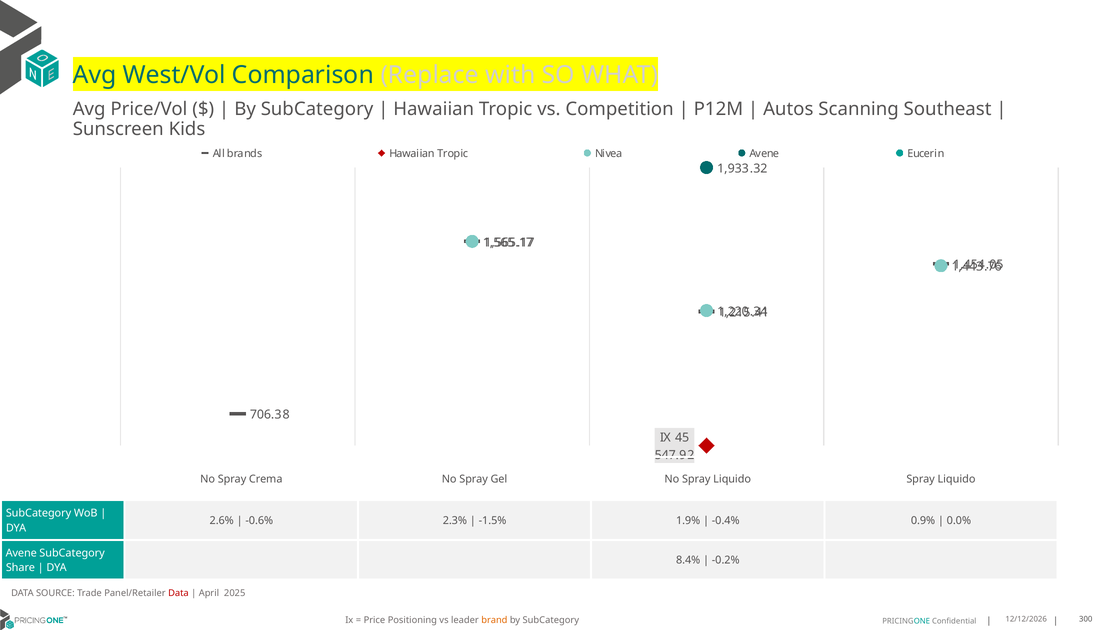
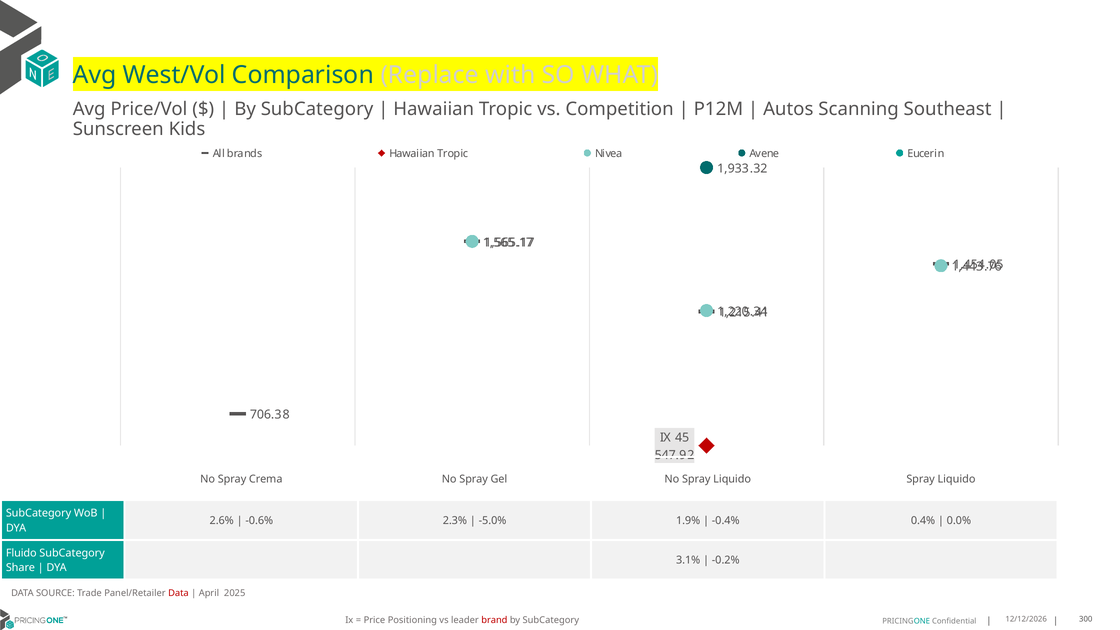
-1.5%: -1.5% -> -5.0% (493, 521)
0.9%: 0.9% -> 0.4% (923, 521)
Avene: Avene -> Fluido (21, 553)
8.4%: 8.4% -> 3.1% (688, 560)
brand colour: orange -> red (494, 620)
